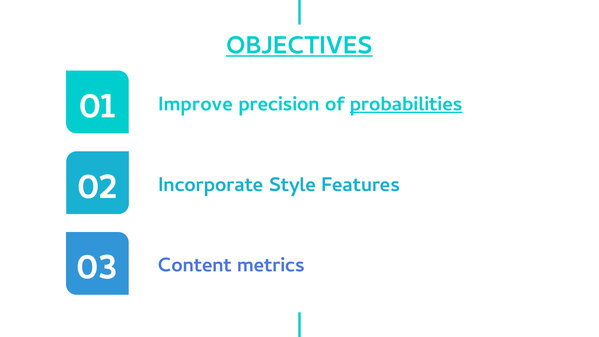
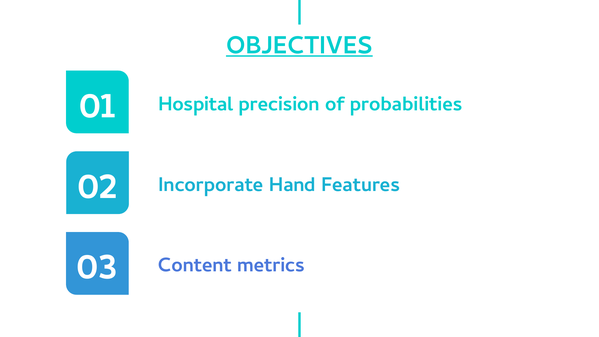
Improve: Improve -> Hospital (196, 104)
probabilities underline: present -> none (406, 104)
Style: Style -> Hand (292, 185)
